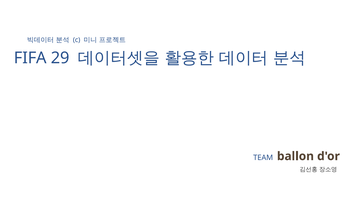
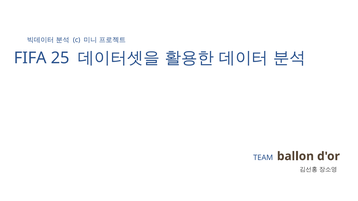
29: 29 -> 25 (60, 58)
